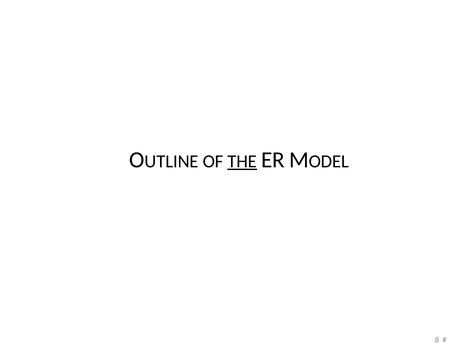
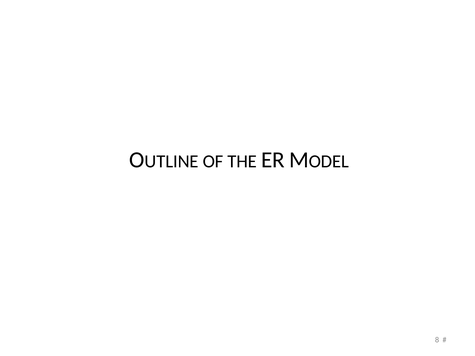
THE underline: present -> none (242, 162)
